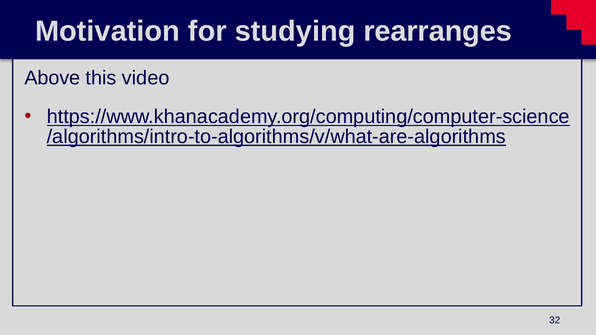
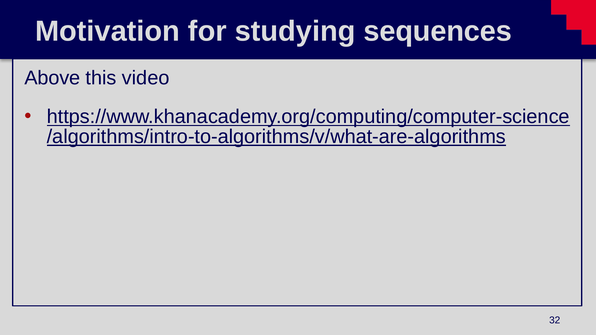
rearranges: rearranges -> sequences (438, 31)
